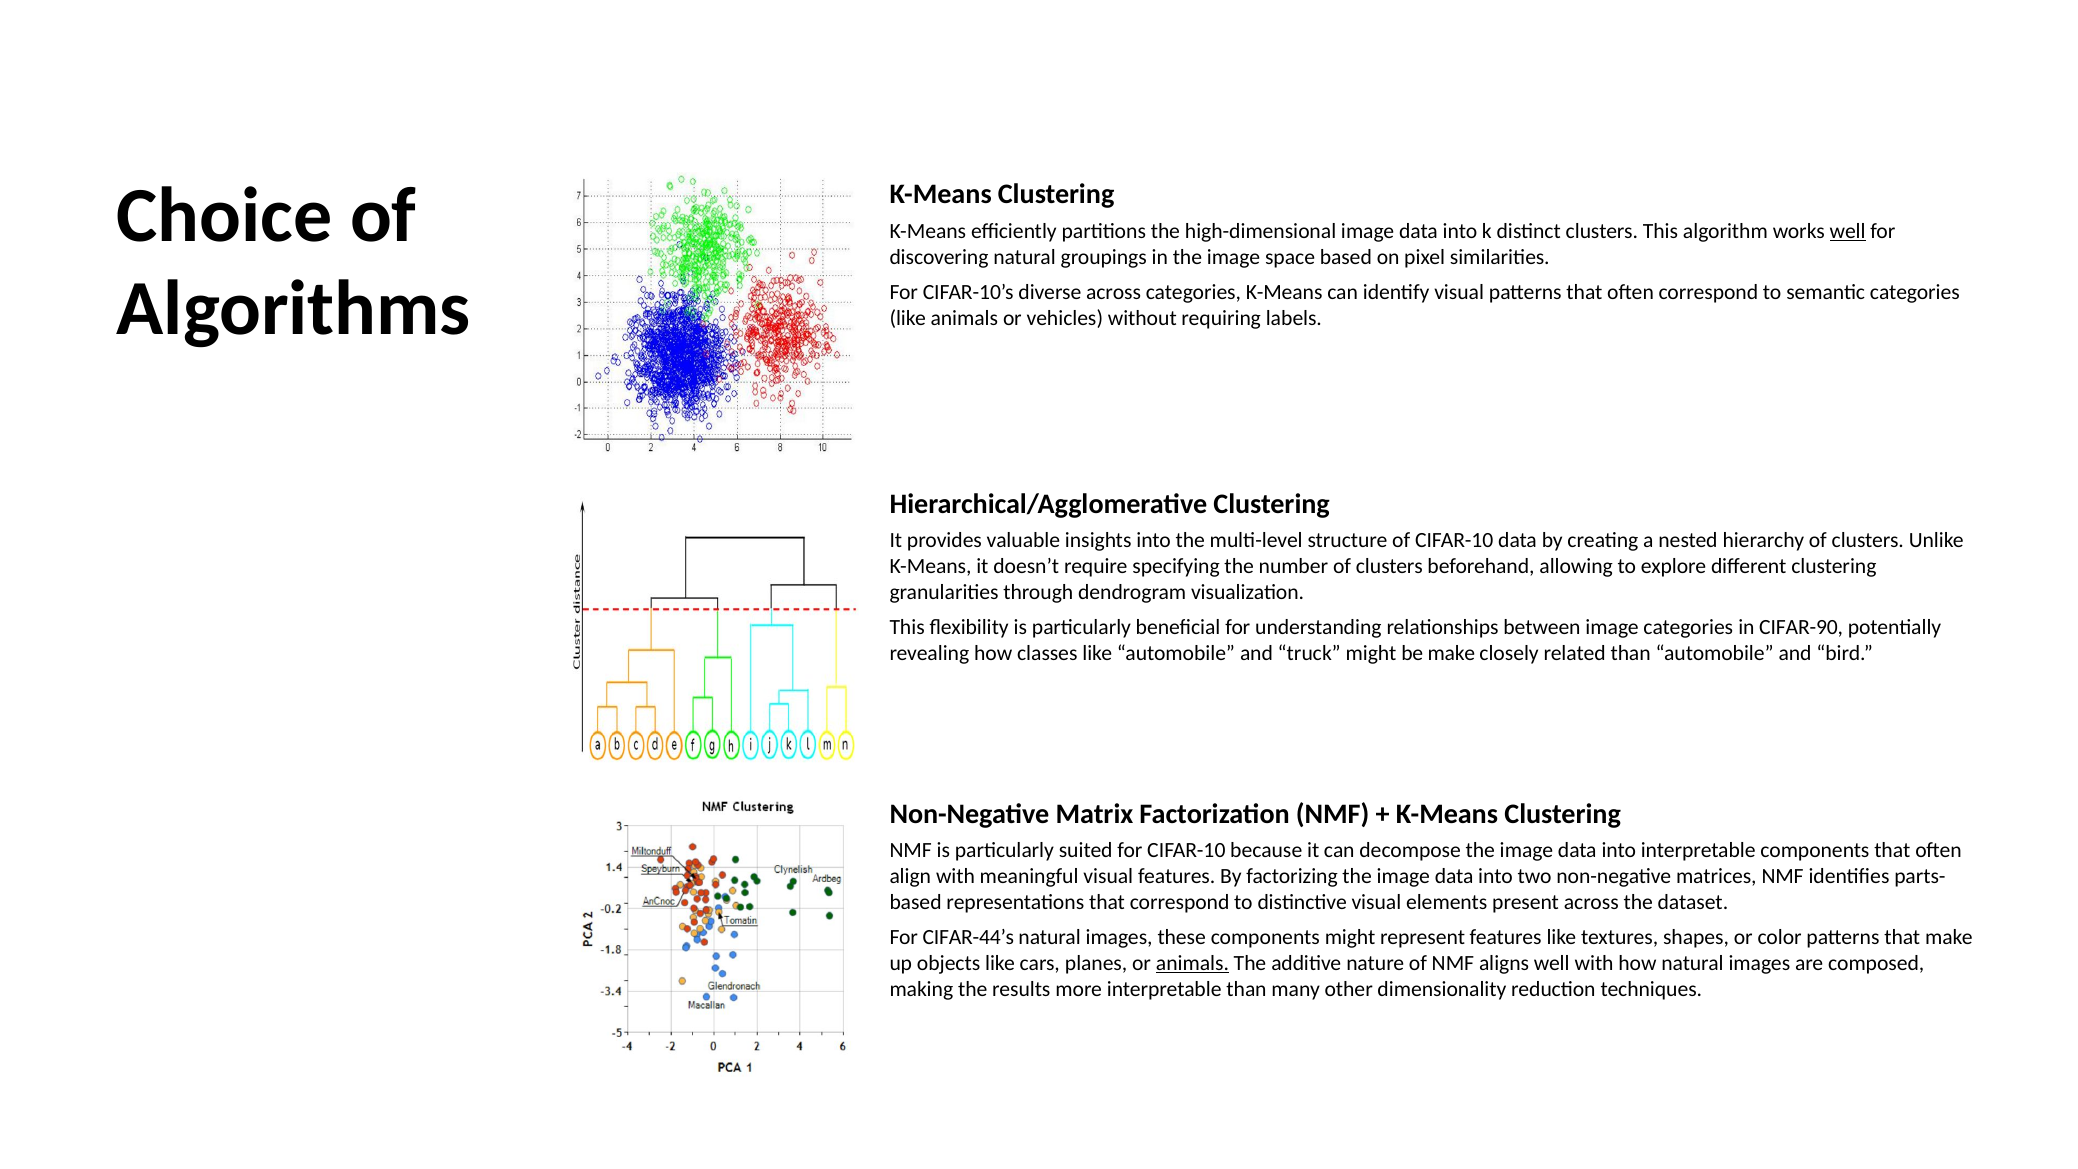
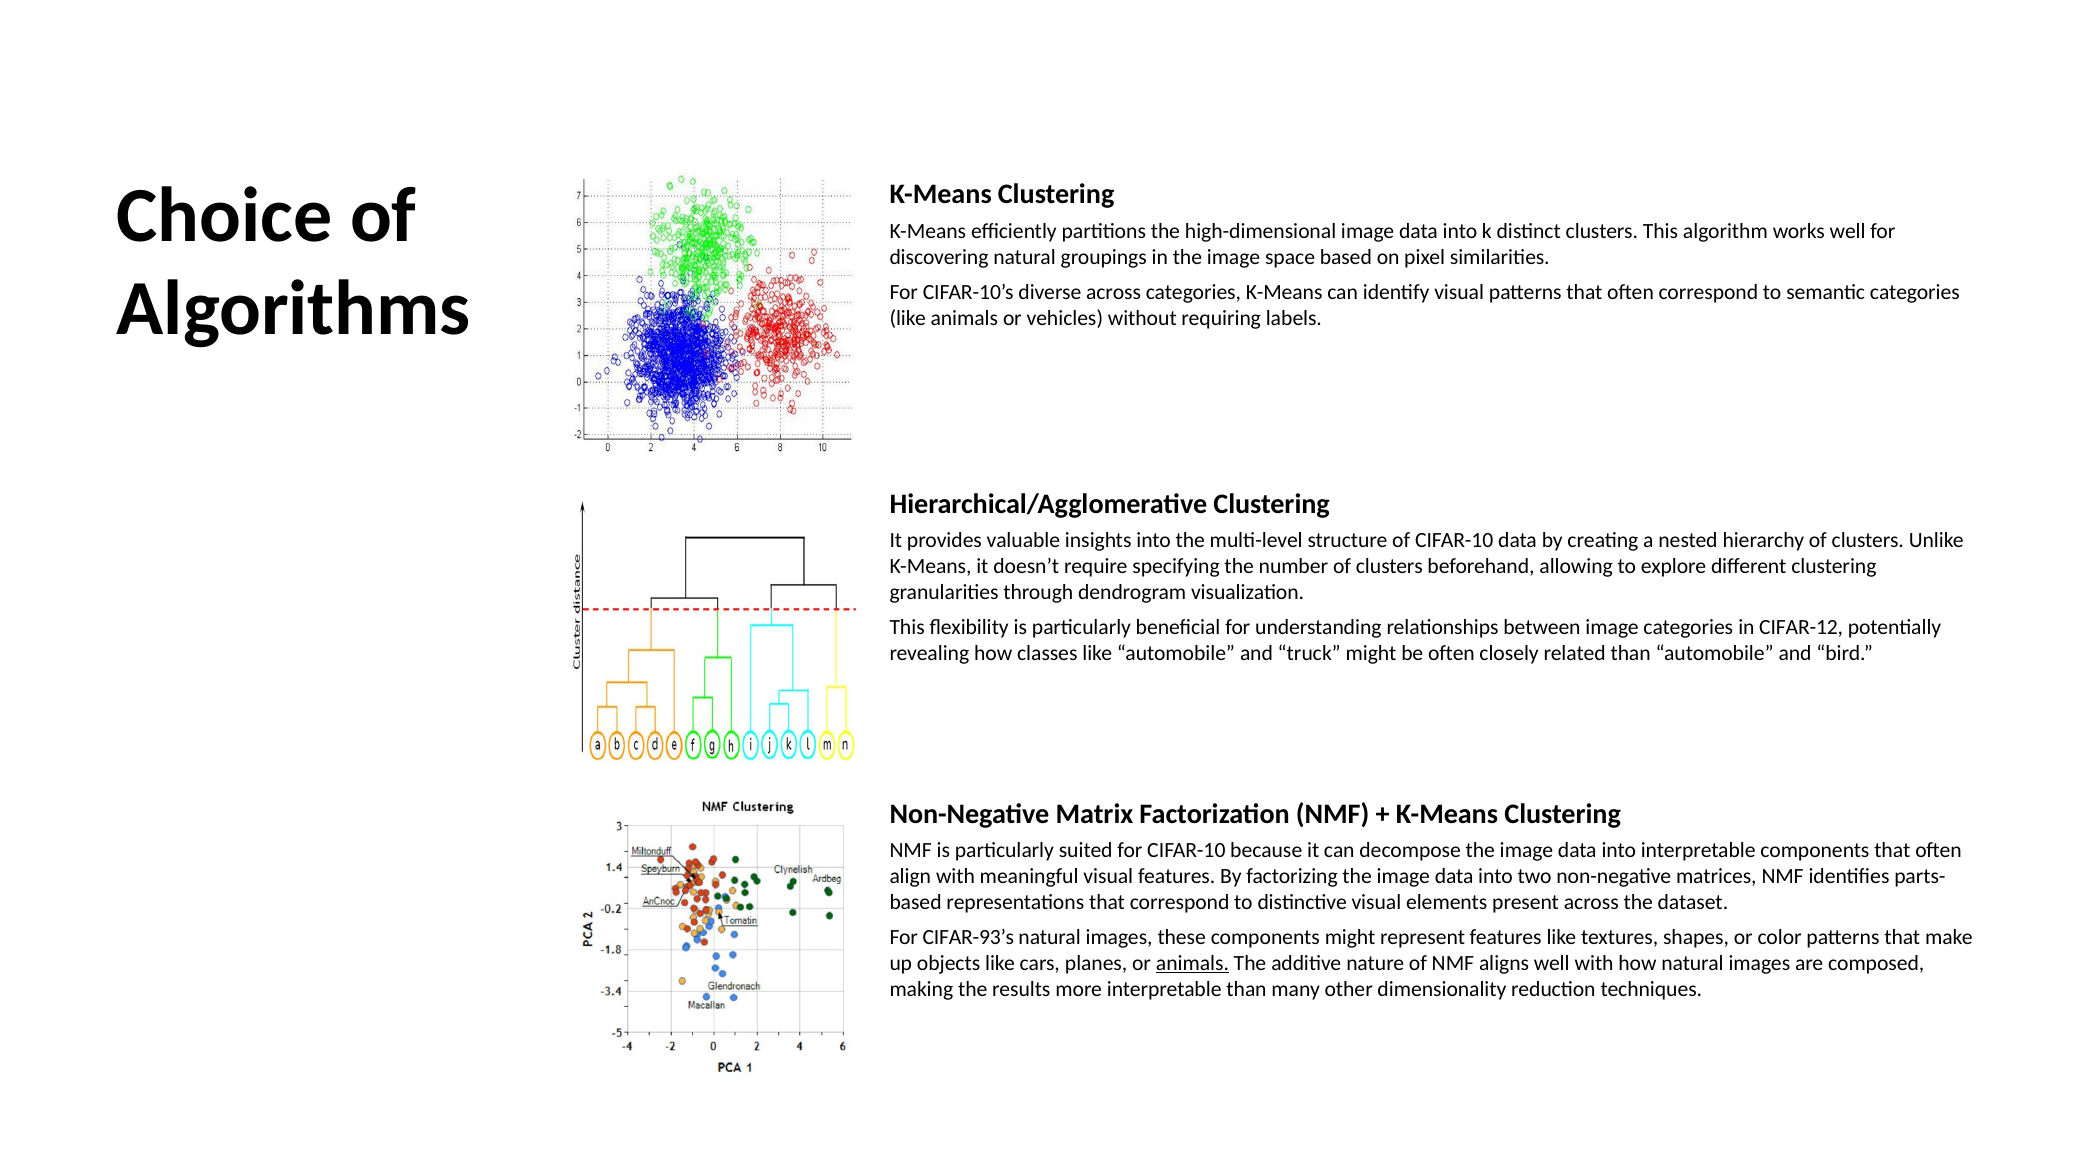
well underline: present -> none (1848, 231)
CIFAR-90: CIFAR-90 -> CIFAR-12 (1801, 627)
be make: make -> often (1451, 653)
CIFAR-44’s: CIFAR-44’s -> CIFAR-93’s (968, 937)
